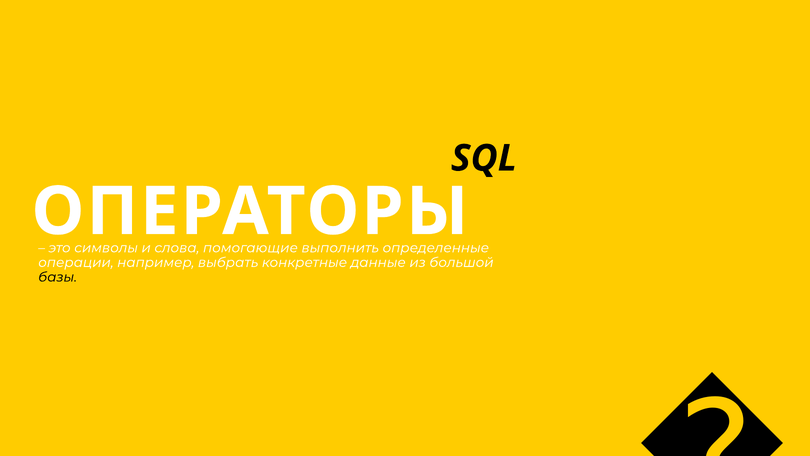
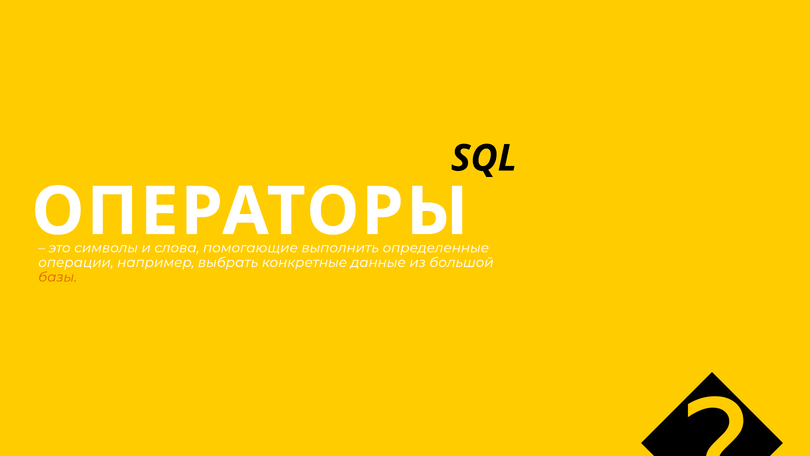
базы colour: black -> orange (58, 277)
